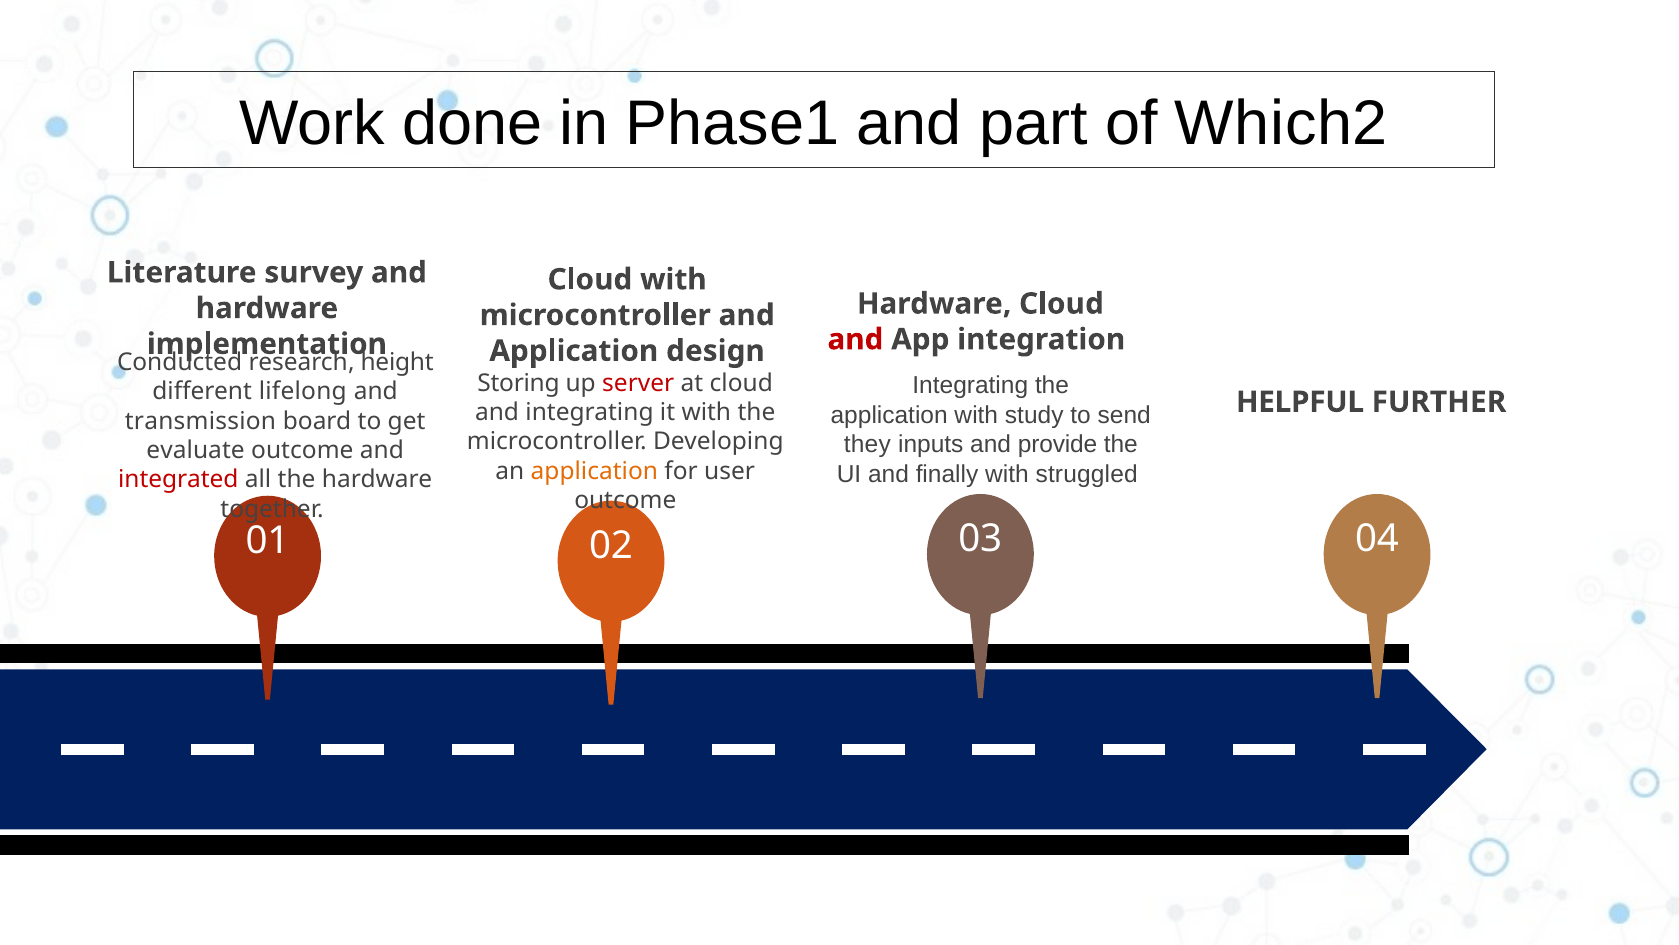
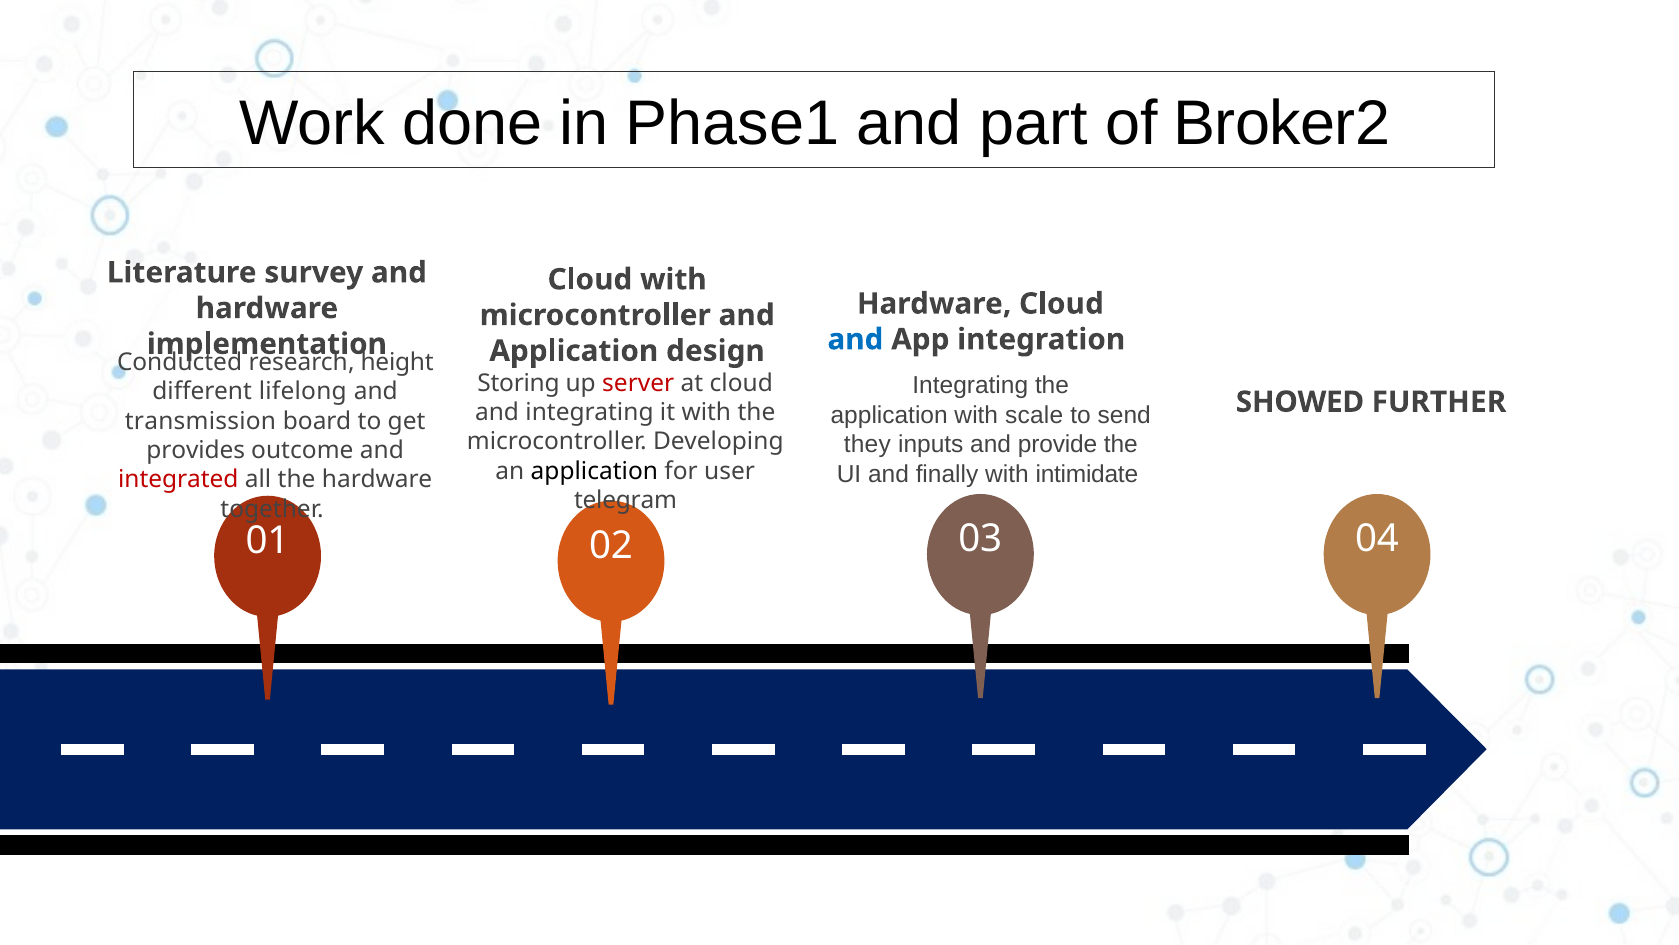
Which2: Which2 -> Broker2 (1282, 124)
and colour: red -> blue (855, 339)
HELPFUL: HELPFUL -> SHOWED (1300, 402)
study: study -> scale (1034, 415)
evaluate: evaluate -> provides (196, 450)
struggled: struggled -> intimidate (1087, 474)
application colour: orange -> black (594, 471)
outcome: outcome -> telegram (625, 500)
